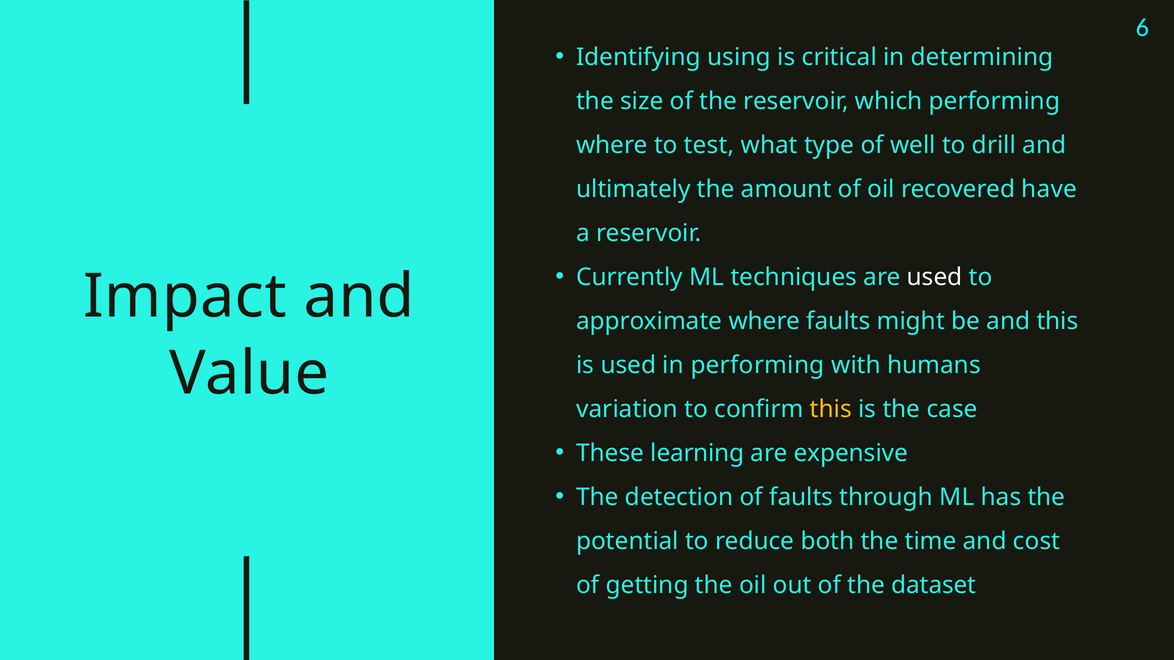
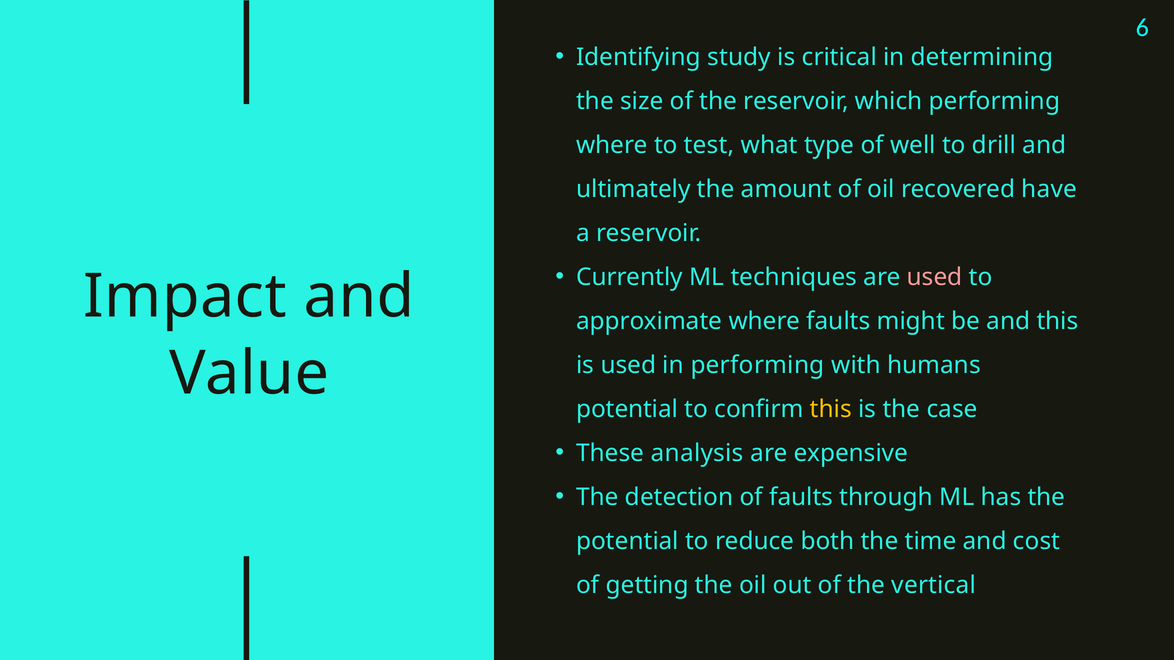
using: using -> study (739, 57)
used colour: white -> pink (935, 277)
variation: variation -> potential (627, 409)
learning: learning -> analysis (697, 453)
dataset: dataset -> vertical (934, 586)
